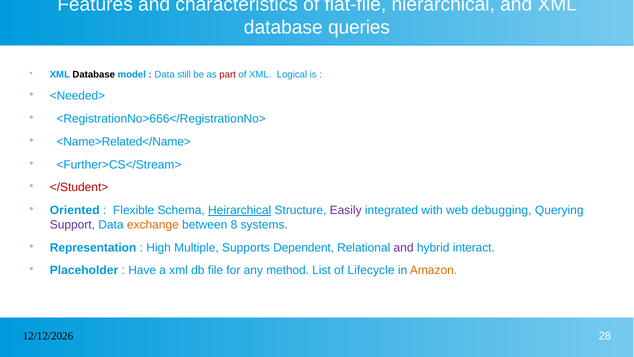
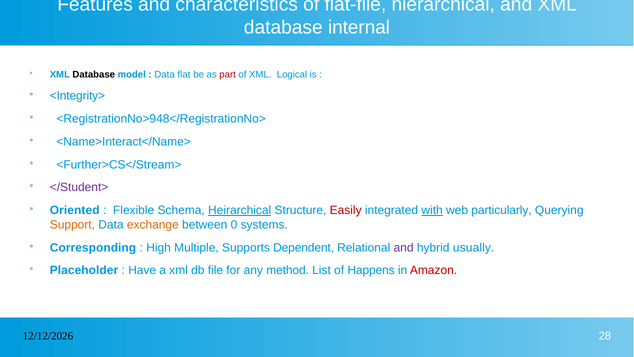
queries: queries -> internal (359, 28)
still: still -> flat (184, 74)
<Needed>: <Needed> -> <Integrity> (77, 96)
<RegistrationNo>666</RegistrationNo>: <RegistrationNo>666</RegistrationNo> -> <RegistrationNo>948</RegistrationNo> (161, 119)
<Name>Related</Name>: <Name>Related</Name> -> <Name>Interact</Name> (124, 142)
</Student> colour: red -> purple (79, 187)
Easily colour: purple -> red (346, 210)
with underline: none -> present (432, 210)
debugging: debugging -> particularly (502, 210)
Support colour: purple -> orange (72, 225)
8: 8 -> 0 (234, 225)
Representation: Representation -> Corresponding (93, 247)
interact: interact -> usually (474, 247)
Lifecycle: Lifecycle -> Happens (371, 270)
Amazon colour: orange -> red (434, 270)
